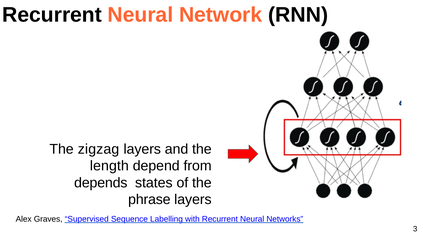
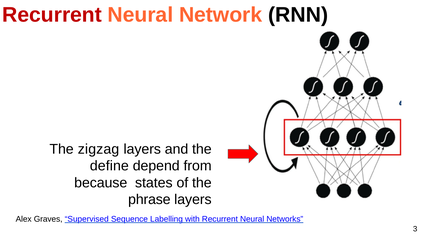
Recurrent colour: black -> red (52, 15)
length: length -> define (109, 166)
depends: depends -> because (101, 183)
